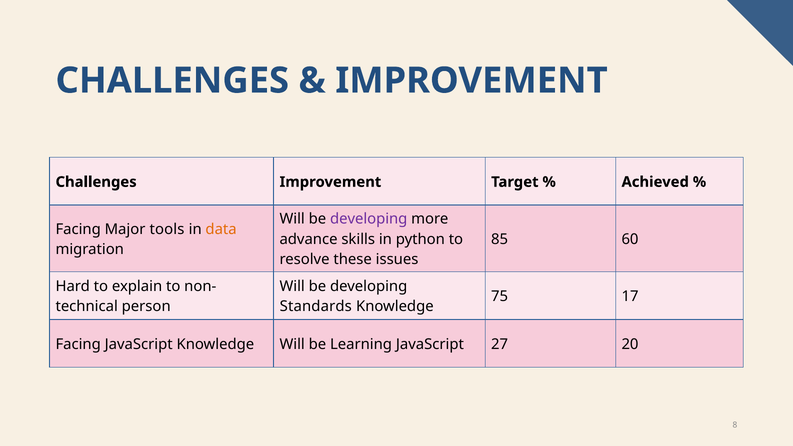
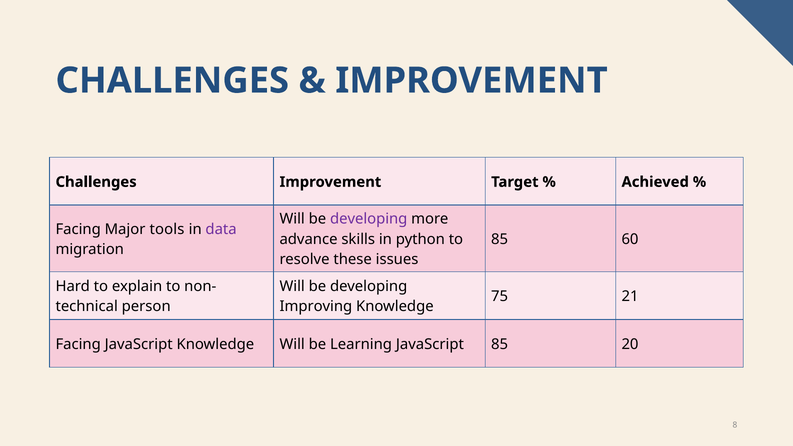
data colour: orange -> purple (221, 229)
17: 17 -> 21 (630, 296)
Standards: Standards -> Improving (316, 307)
JavaScript 27: 27 -> 85 (500, 344)
